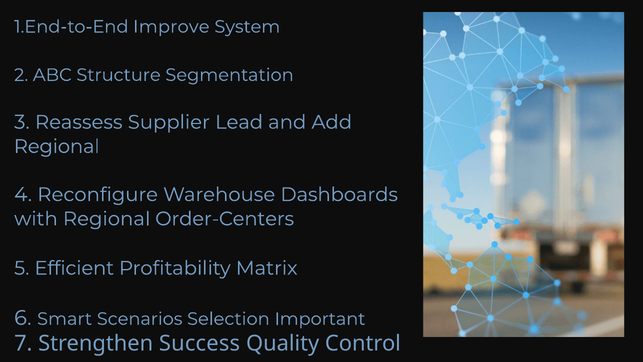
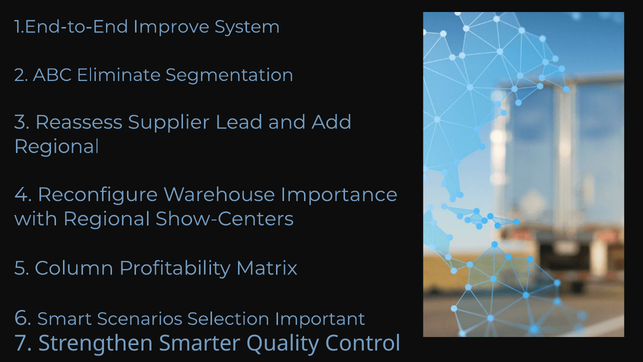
Structure: Structure -> Eliminate (119, 75)
Dashboards: Dashboards -> Importance (339, 194)
Order-Centers: Order-Centers -> Show-Centers (225, 219)
Efficient: Efficient -> Column (74, 268)
Success: Success -> Smarter (200, 343)
